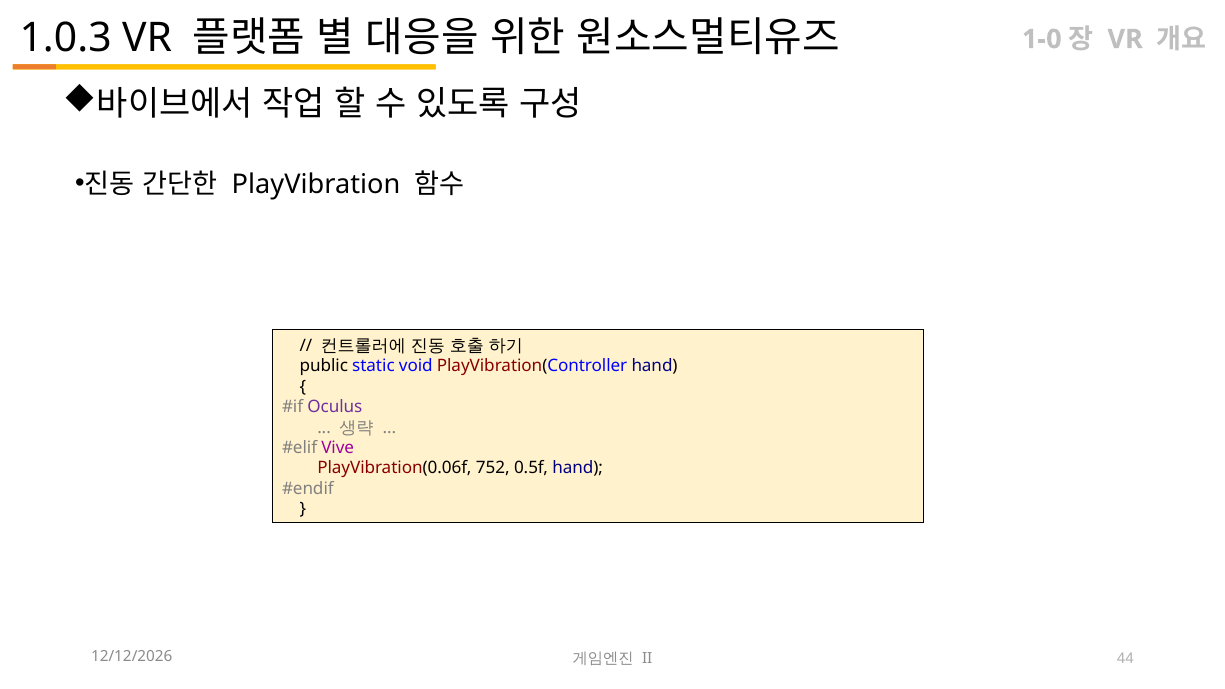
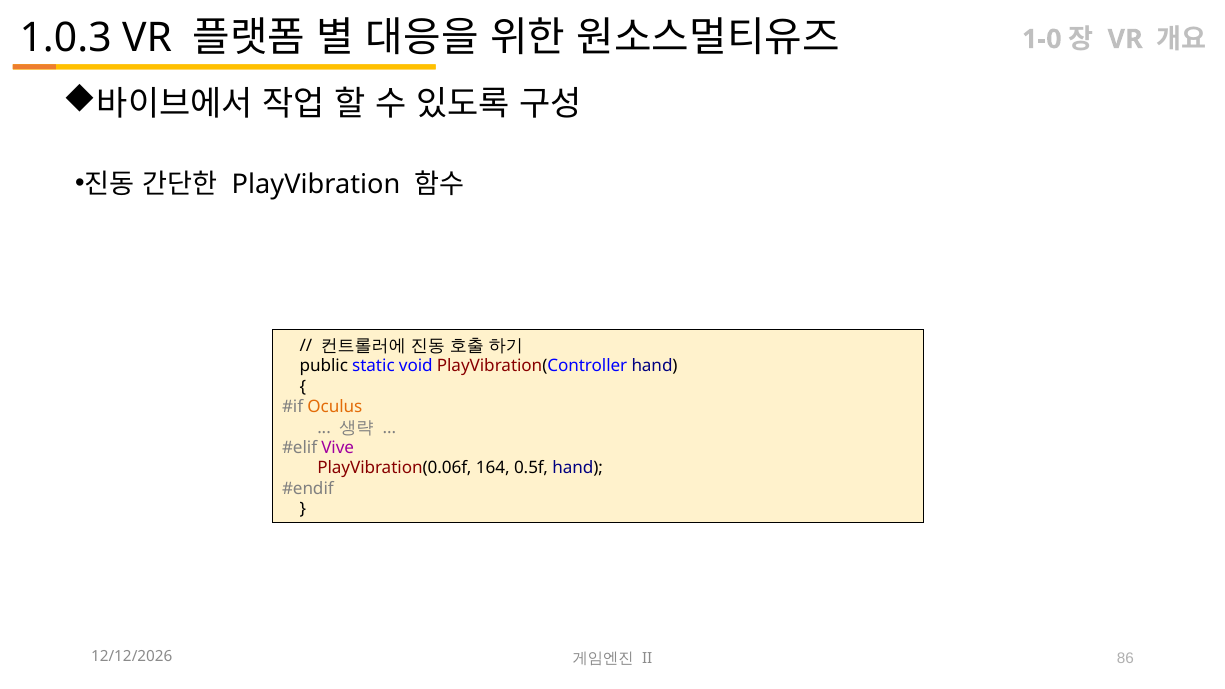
Oculus colour: purple -> orange (335, 407)
752: 752 -> 164 (493, 468)
44: 44 -> 86 (1125, 658)
